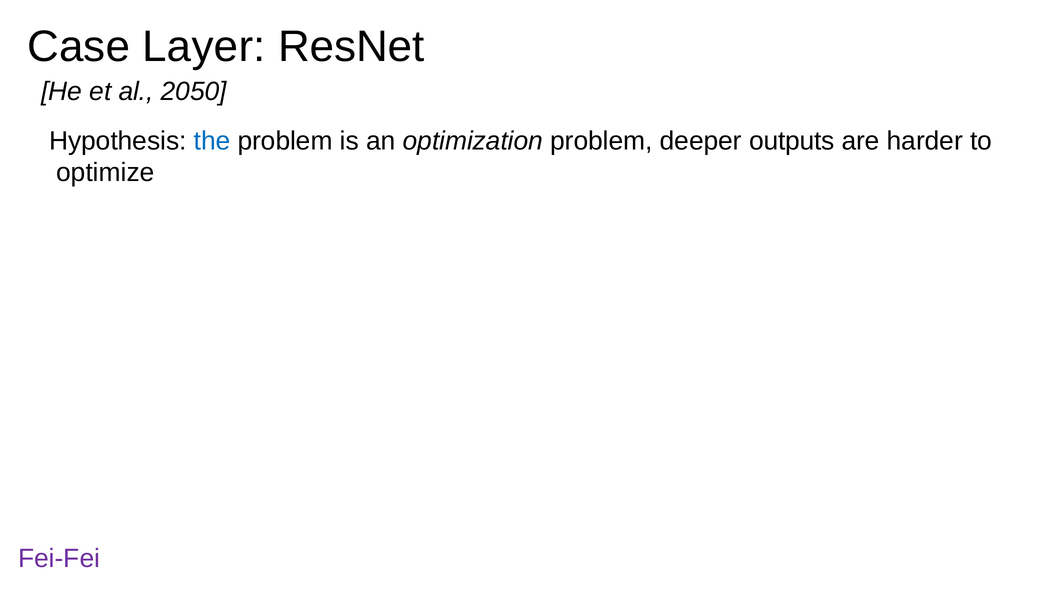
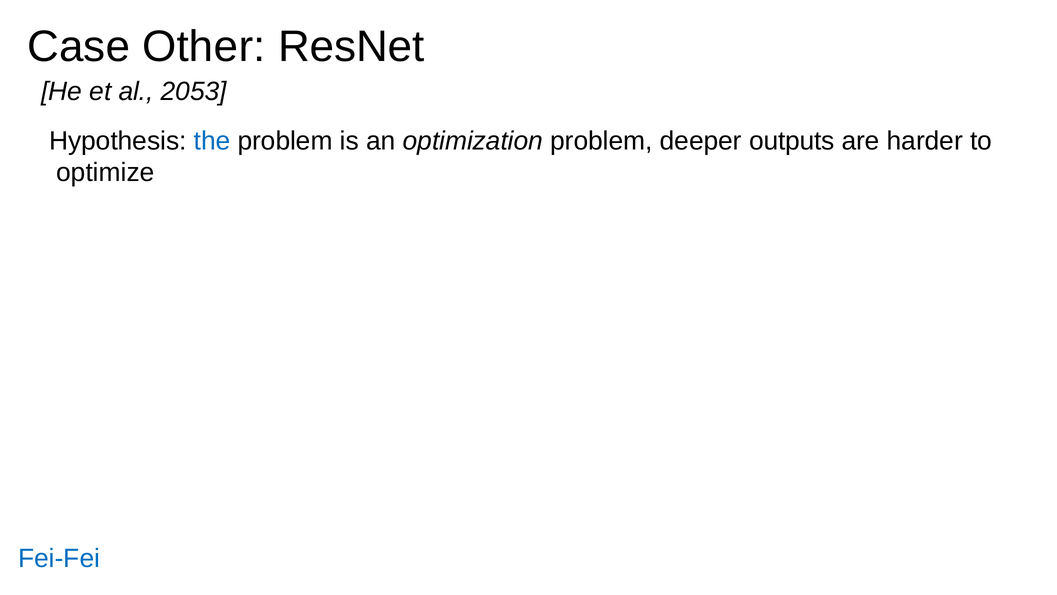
Layer: Layer -> Other (204, 47)
2050: 2050 -> 2053 (194, 91)
Fei-Fei colour: purple -> blue (59, 558)
